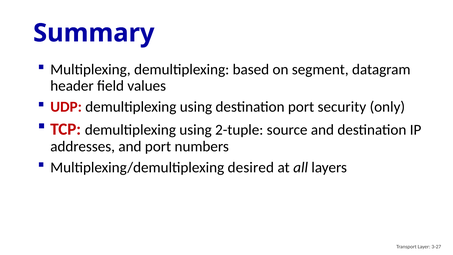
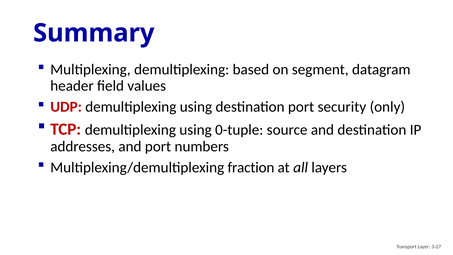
2-tuple: 2-tuple -> 0-tuple (239, 130)
desired: desired -> fraction (251, 167)
